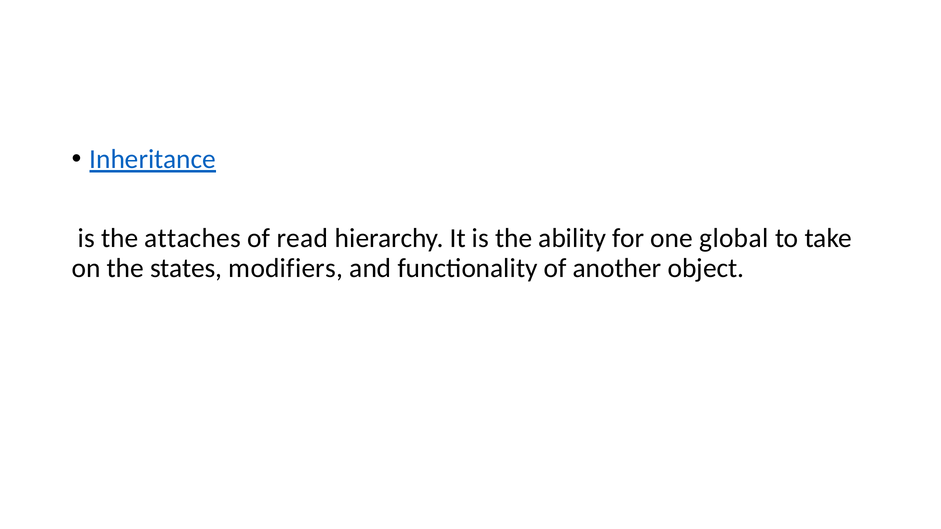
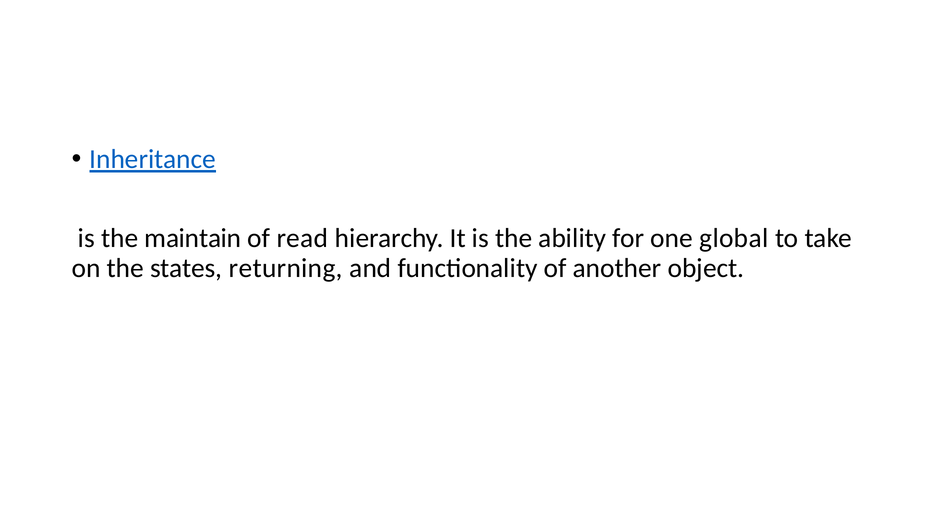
attaches: attaches -> maintain (193, 239)
modifiers: modifiers -> returning (286, 268)
